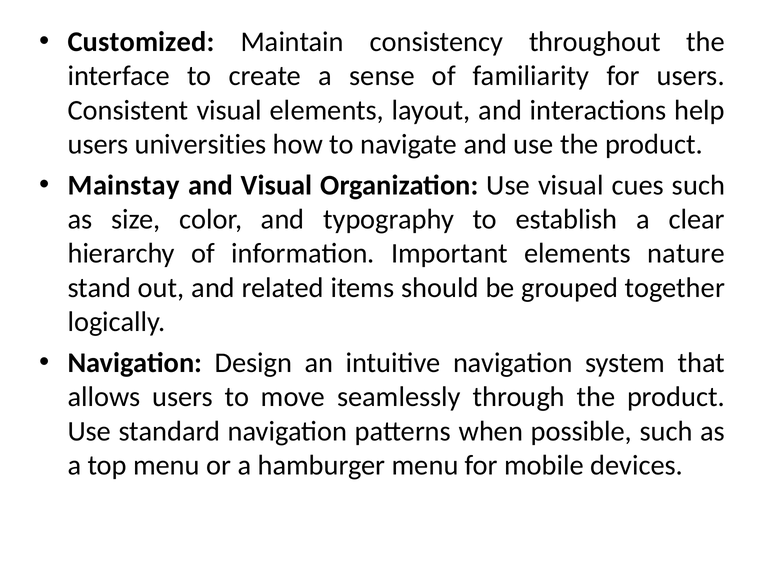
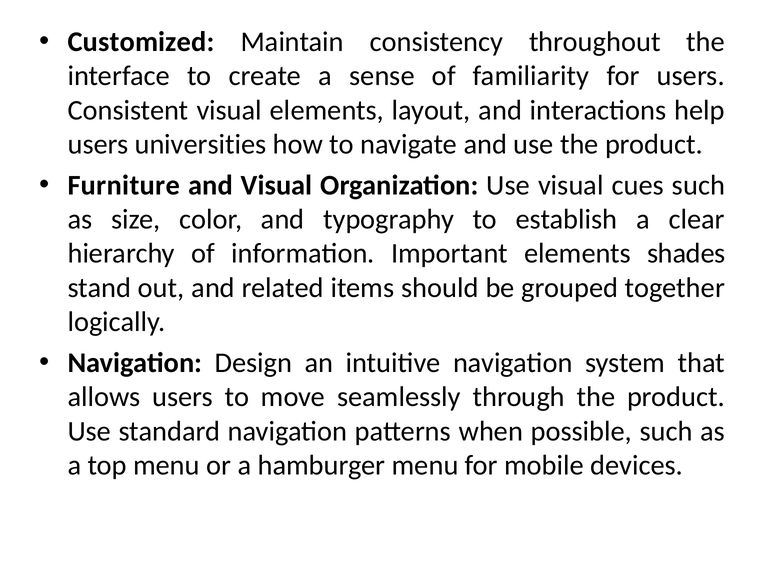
Mainstay: Mainstay -> Furniture (124, 185)
nature: nature -> shades (686, 253)
